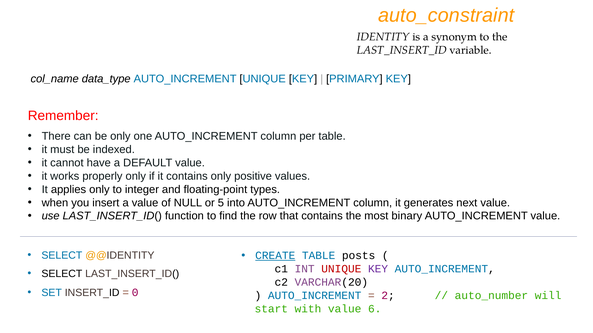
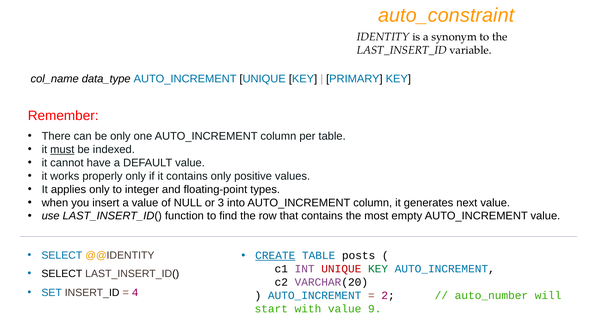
must underline: none -> present (62, 150)
5: 5 -> 3 (221, 203)
binary: binary -> empty (407, 216)
KEY colour: purple -> green (378, 269)
0: 0 -> 4 (135, 293)
6: 6 -> 9 (375, 309)
